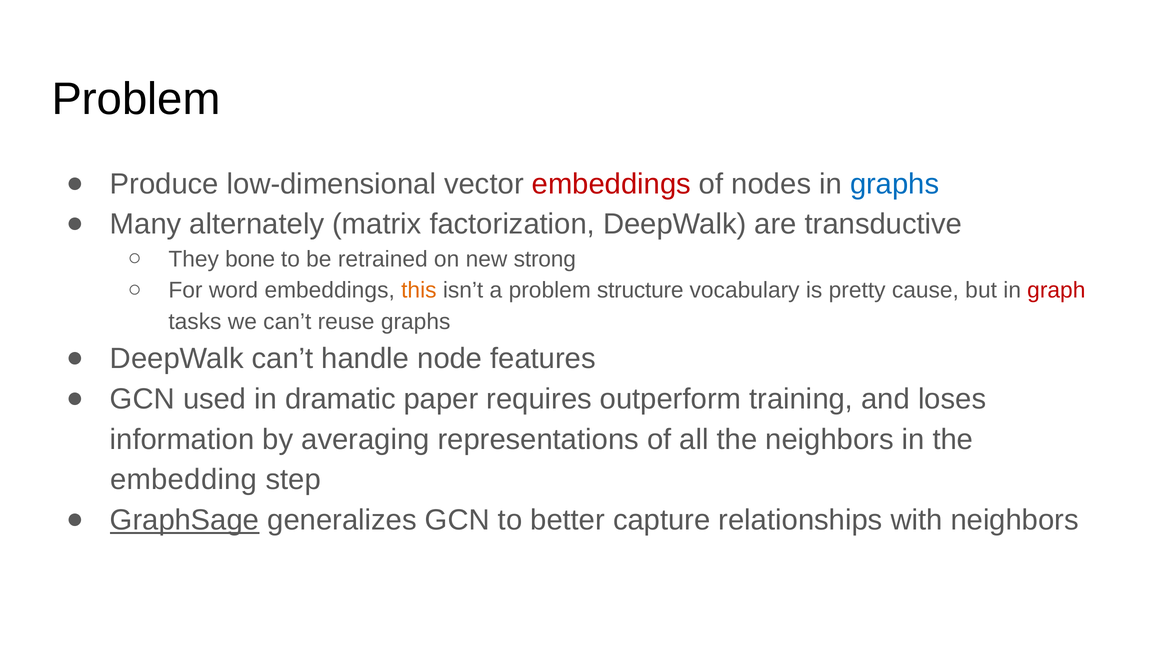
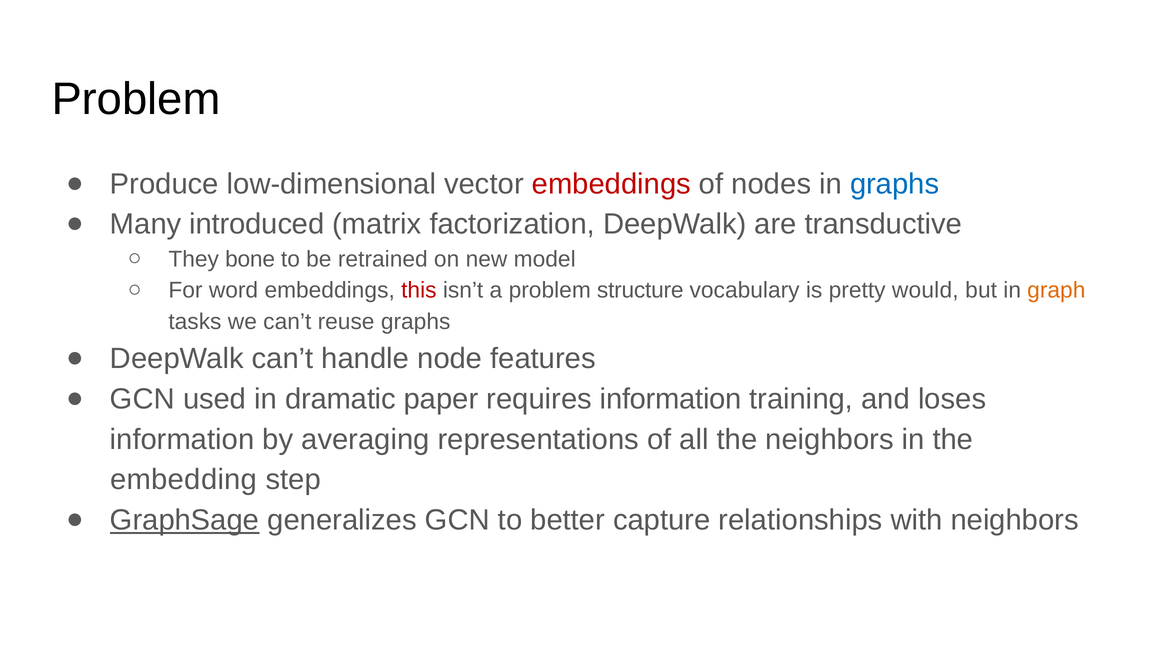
alternately: alternately -> introduced (257, 224)
strong: strong -> model (545, 259)
this colour: orange -> red (419, 290)
cause: cause -> would (925, 290)
graph colour: red -> orange (1056, 290)
requires outperform: outperform -> information (671, 399)
